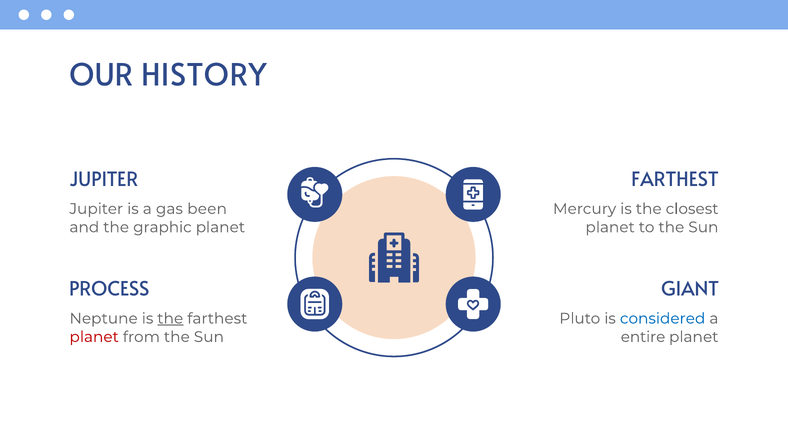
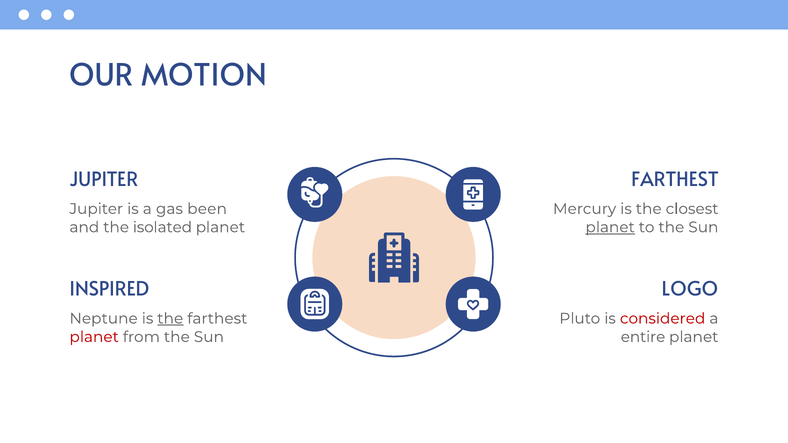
HISTORY: HISTORY -> MOTION (204, 76)
graphic: graphic -> isolated (162, 227)
planet underline: none -> present (610, 227)
PROCESS: PROCESS -> INSPIRED (109, 290)
GIANT: GIANT -> LOGO (690, 290)
considered colour: blue -> red (663, 319)
